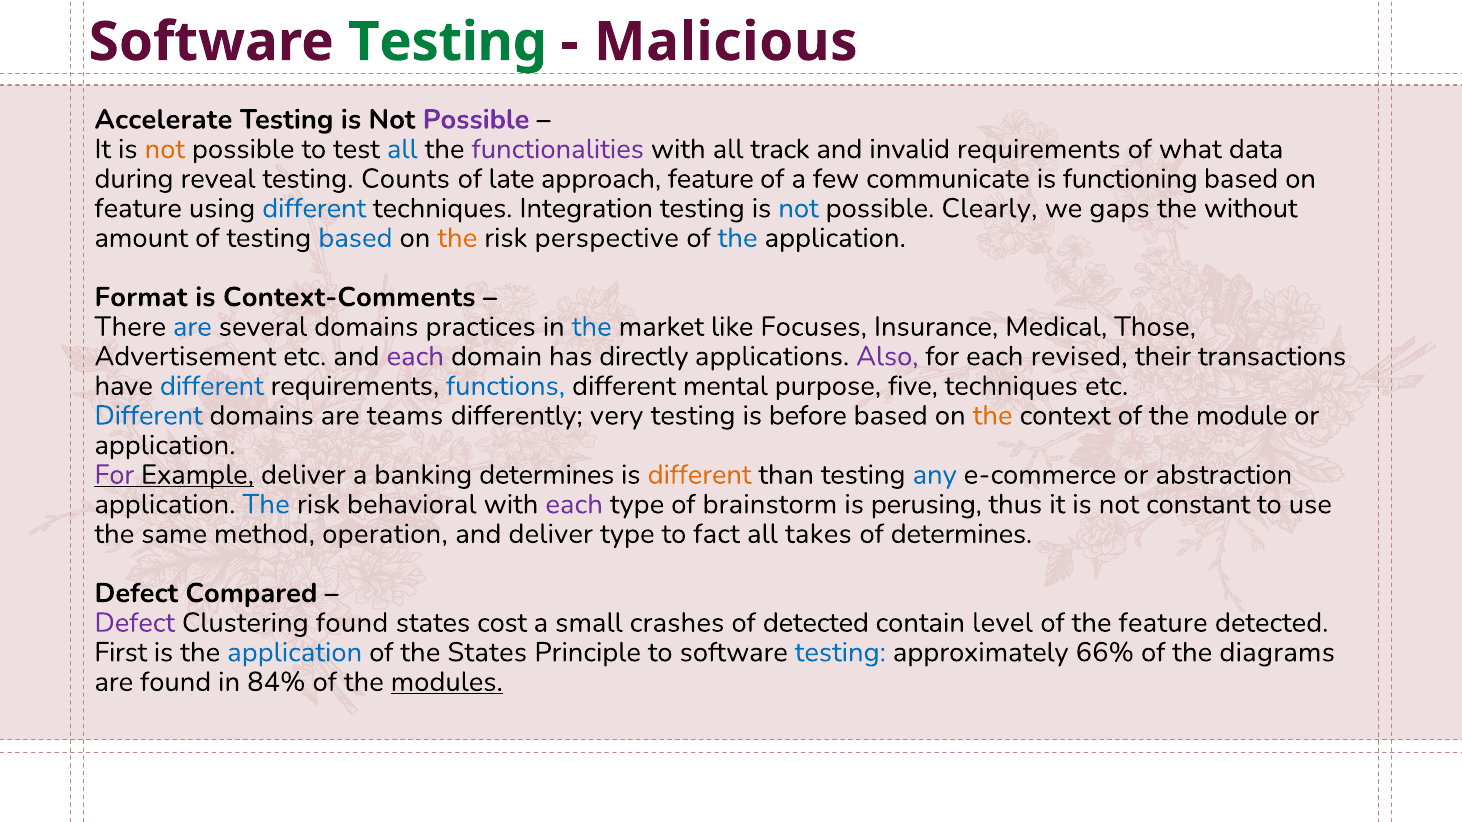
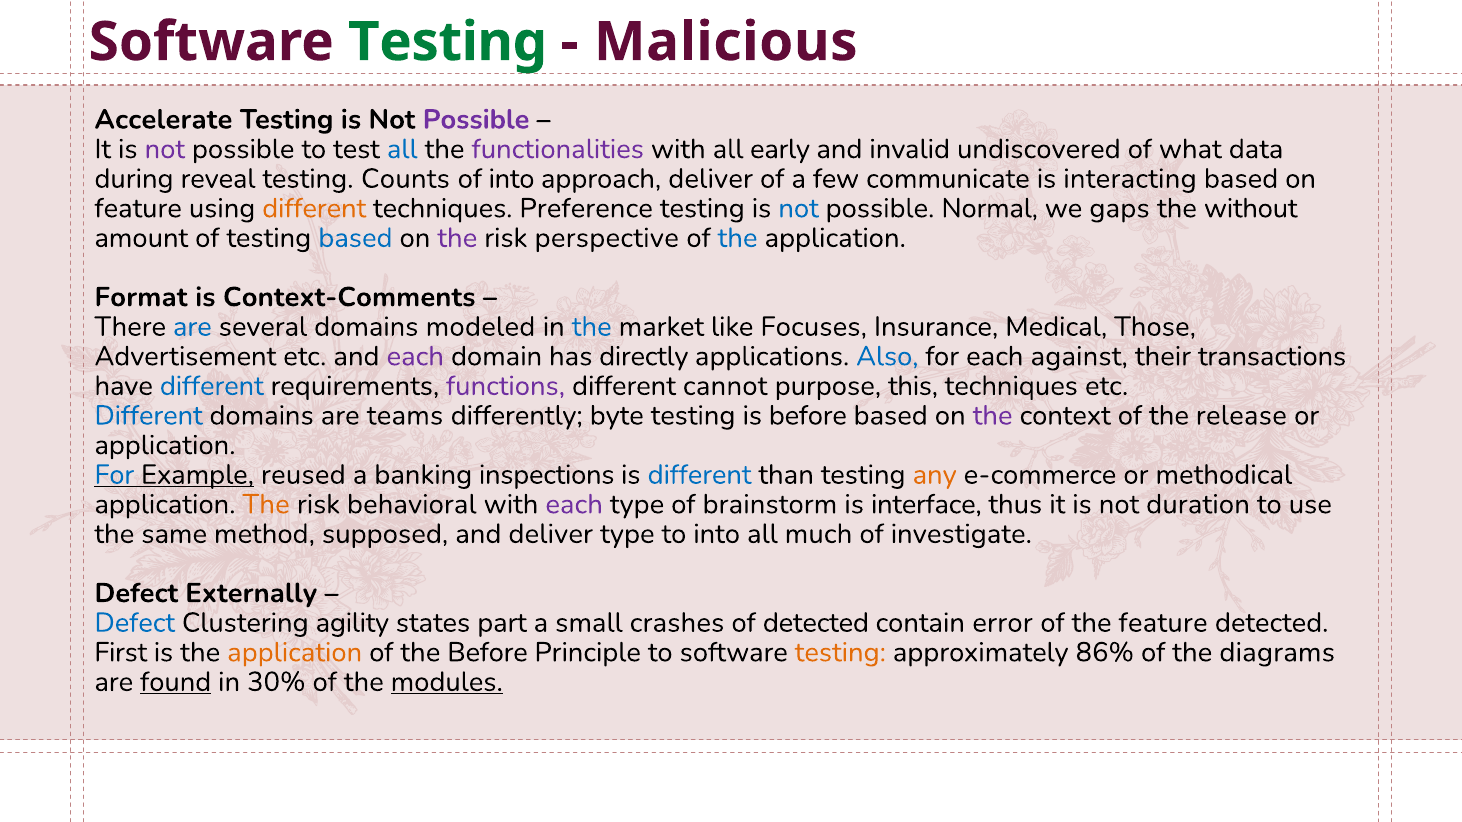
not colour: orange -> purple (165, 149)
track: track -> early (780, 149)
invalid requirements: requirements -> undiscovered (1039, 149)
of late: late -> into (512, 179)
approach feature: feature -> deliver (711, 179)
functioning: functioning -> interacting (1130, 179)
different colour: blue -> orange (314, 208)
Integration: Integration -> Preference (586, 208)
Clearly: Clearly -> Normal (990, 208)
the colour: orange -> purple (457, 238)
practices: practices -> modeled (480, 327)
Also colour: purple -> blue (887, 356)
revised: revised -> against (1079, 356)
functions colour: blue -> purple (506, 386)
mental: mental -> cannot (725, 386)
five: five -> this (913, 386)
very: very -> byte (617, 416)
the colour: orange -> purple (993, 416)
module: module -> release (1241, 416)
For colour: purple -> blue (114, 475)
Example deliver: deliver -> reused (303, 475)
banking determines: determines -> inspections (547, 475)
different colour: orange -> blue (700, 475)
any colour: blue -> orange (935, 475)
abstraction: abstraction -> methodical (1224, 475)
The colour: blue -> orange (266, 504)
perusing: perusing -> interface (926, 504)
constant: constant -> duration (1198, 504)
operation: operation -> supposed (385, 534)
to fact: fact -> into (717, 534)
takes: takes -> much (819, 534)
of determines: determines -> investigate (961, 534)
Compared: Compared -> Externally (251, 593)
Defect colour: purple -> blue (135, 623)
Clustering found: found -> agility (352, 623)
cost: cost -> part (502, 623)
level: level -> error (1002, 623)
application colour: blue -> orange (295, 653)
the States: States -> Before (487, 653)
testing colour: blue -> orange (840, 653)
66%: 66% -> 86% (1105, 653)
found underline: none -> present (176, 682)
84%: 84% -> 30% (276, 682)
